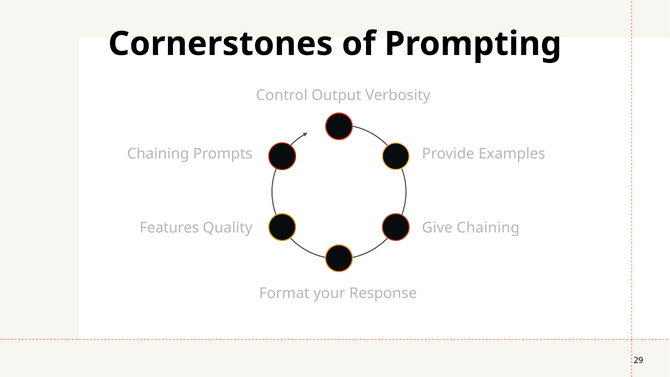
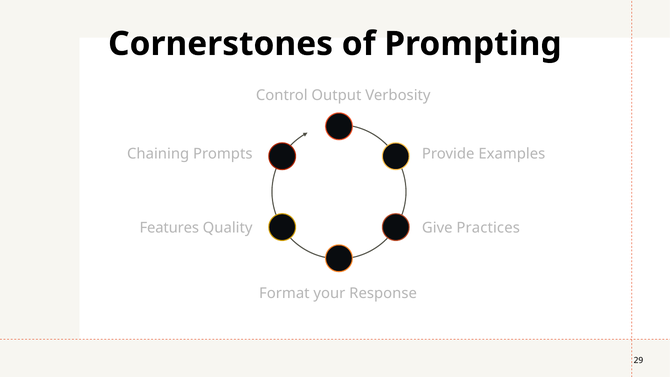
Give Chaining: Chaining -> Practices (488, 228)
